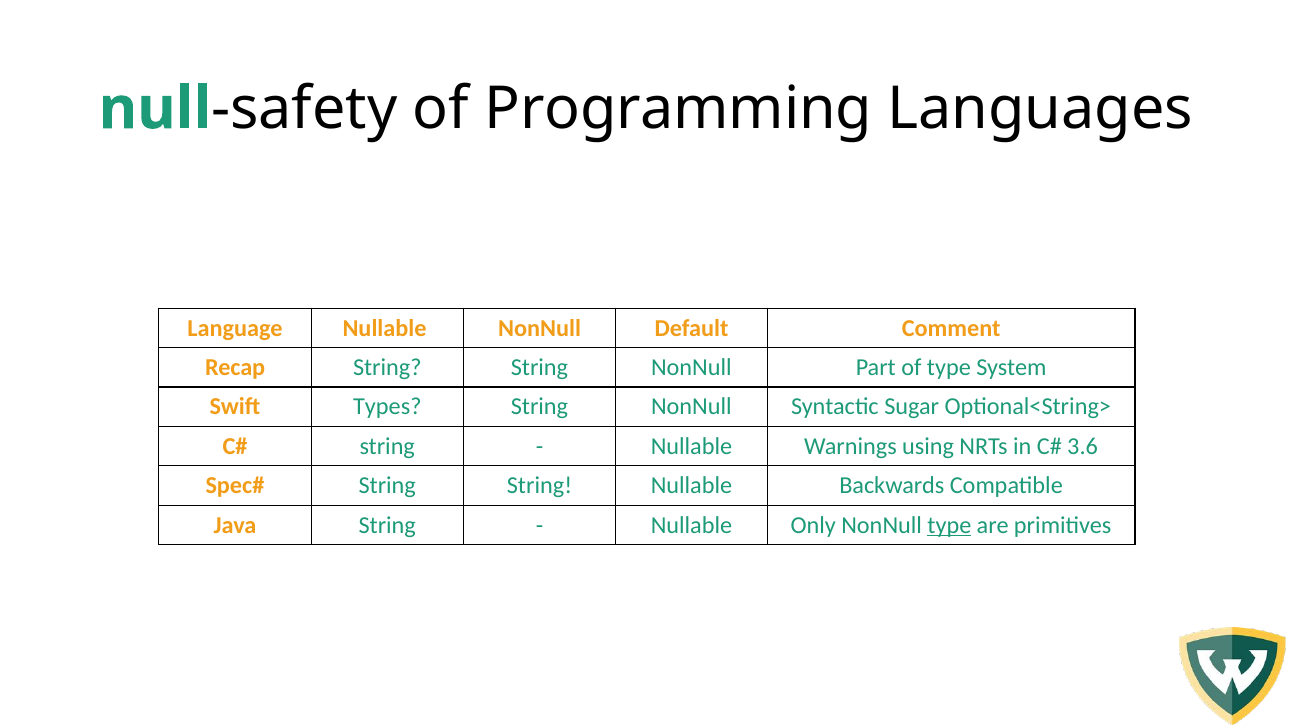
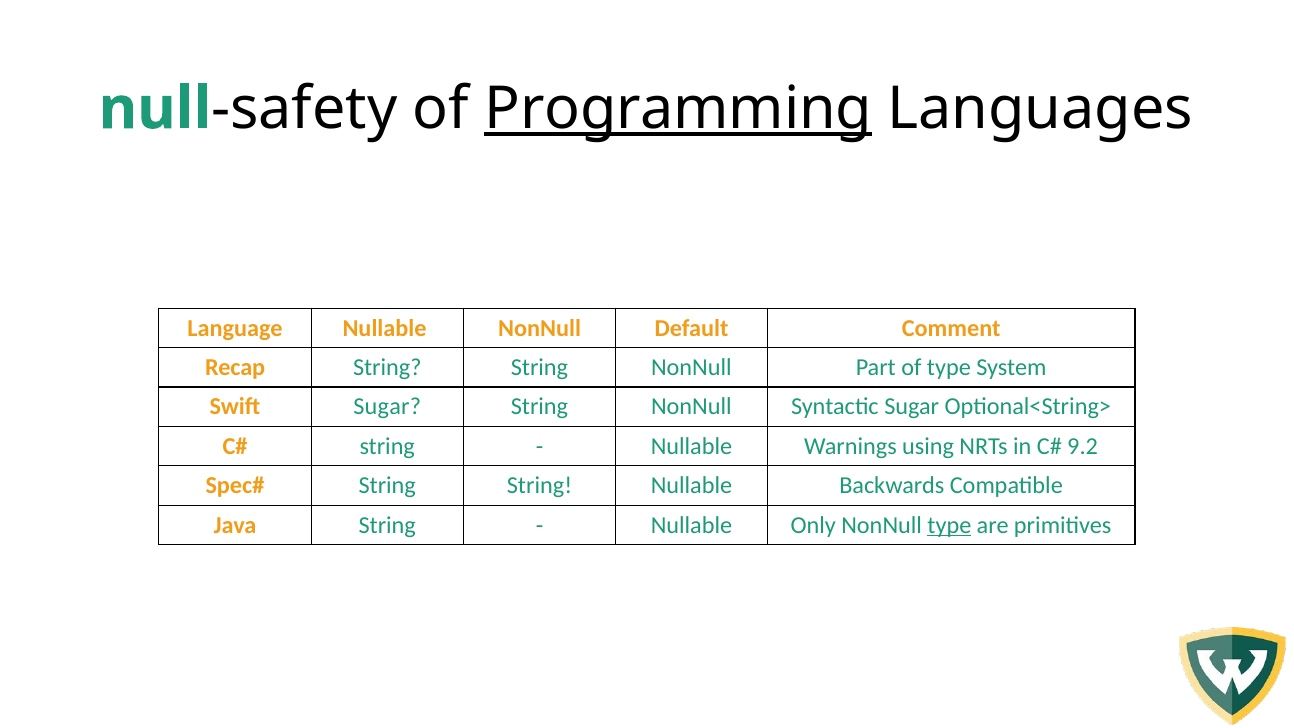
Programming underline: none -> present (678, 109)
Swift Types: Types -> Sugar (387, 407)
3.6: 3.6 -> 9.2 (1083, 446)
